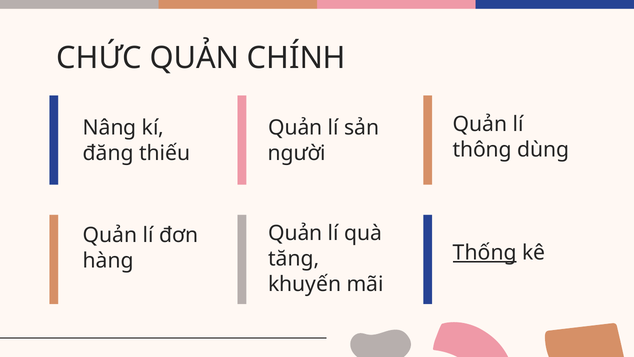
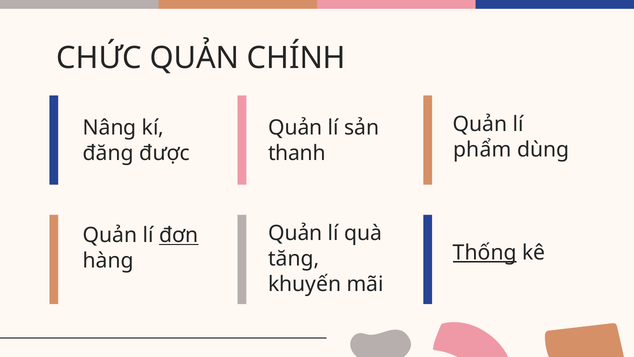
thông: thông -> phẩm (482, 150)
thiếu: thiếu -> được (165, 153)
người: người -> thanh (297, 153)
đơn underline: none -> present (179, 235)
